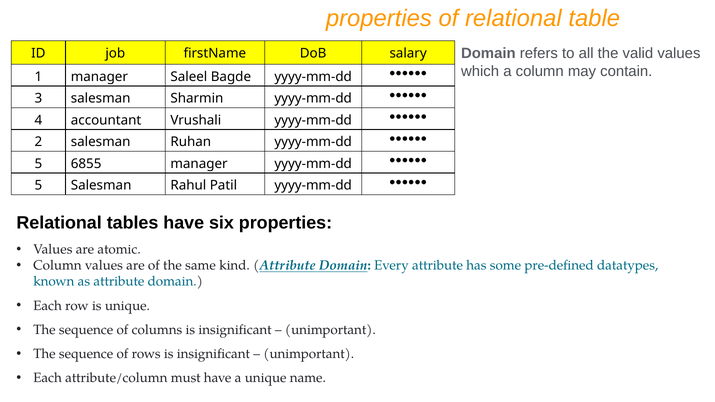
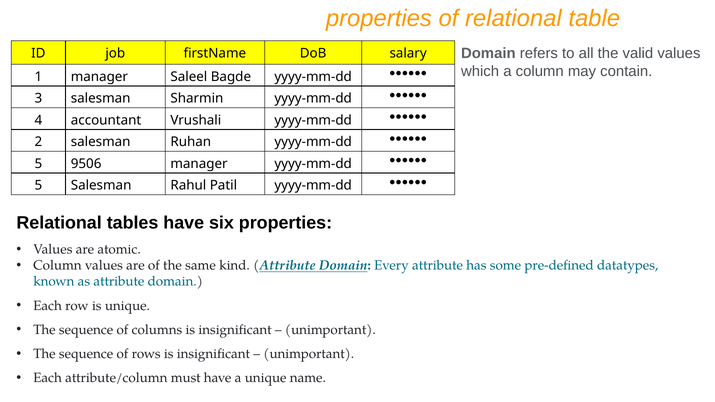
6855: 6855 -> 9506 (86, 164)
